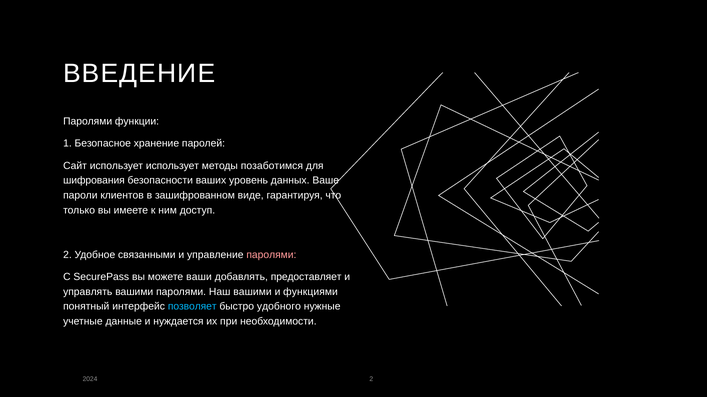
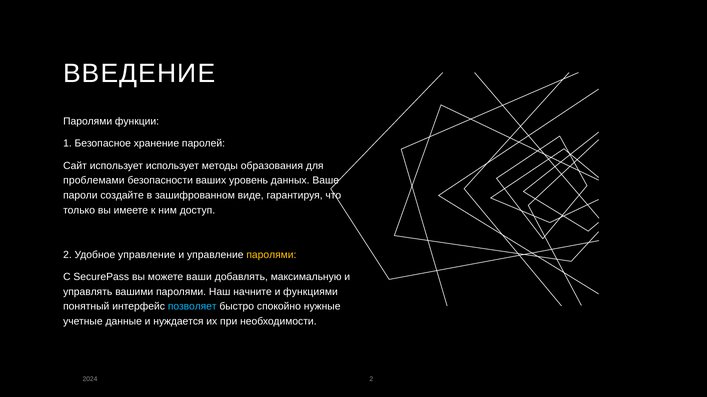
позаботимся: позаботимся -> образования (272, 166)
шифрования: шифрования -> проблемами (94, 181)
клиентов: клиентов -> создайте (122, 196)
Удобное связанными: связанными -> управление (147, 255)
паролями colour: pink -> yellow (271, 255)
предоставляет: предоставляет -> максимальную (306, 277)
Наш вашими: вашими -> начните (253, 292)
удобного: удобного -> спокойно (279, 307)
